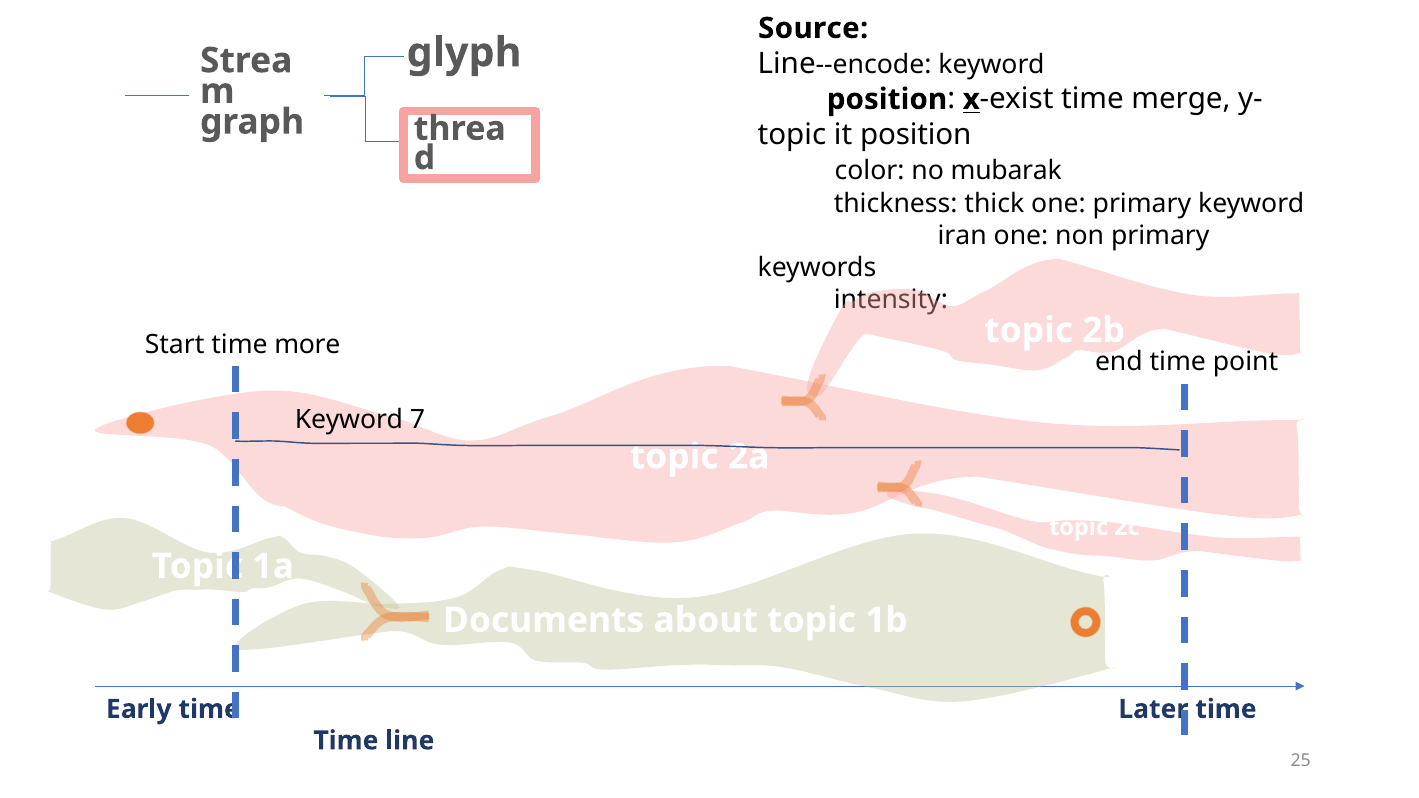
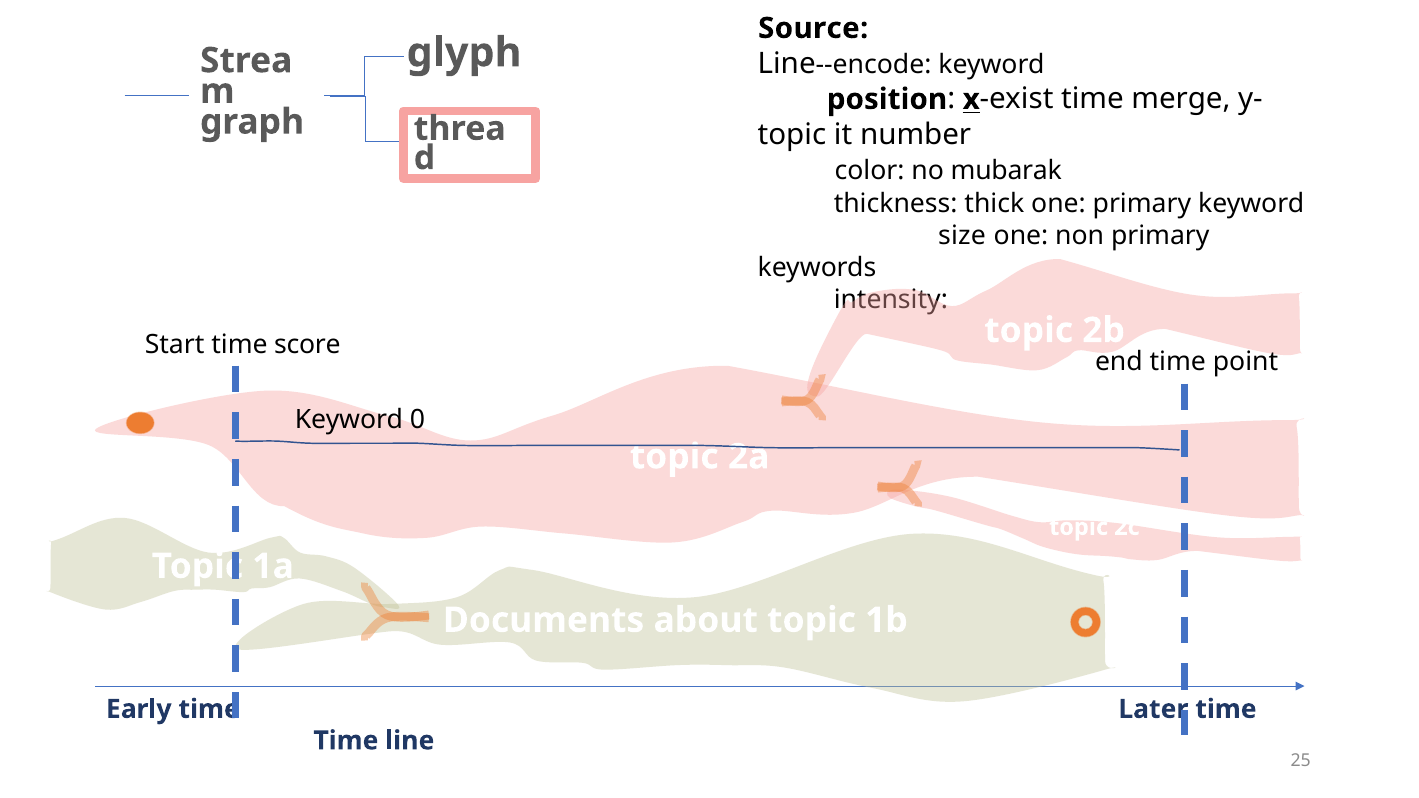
it position: position -> number (916, 135)
iran: iran -> size (962, 236)
more: more -> score (307, 344)
7: 7 -> 0 (418, 420)
